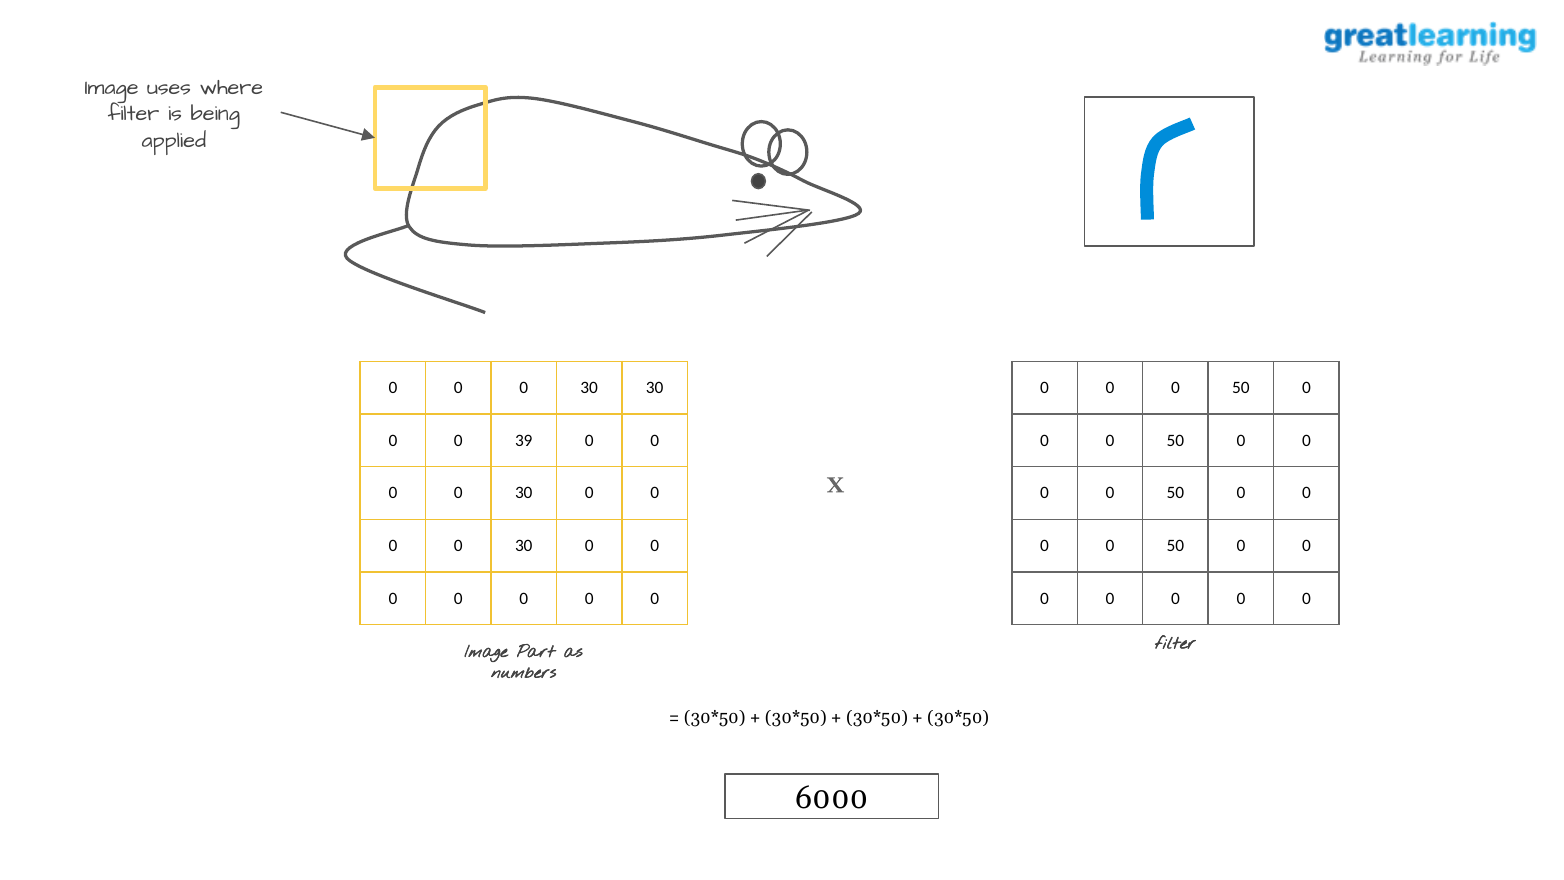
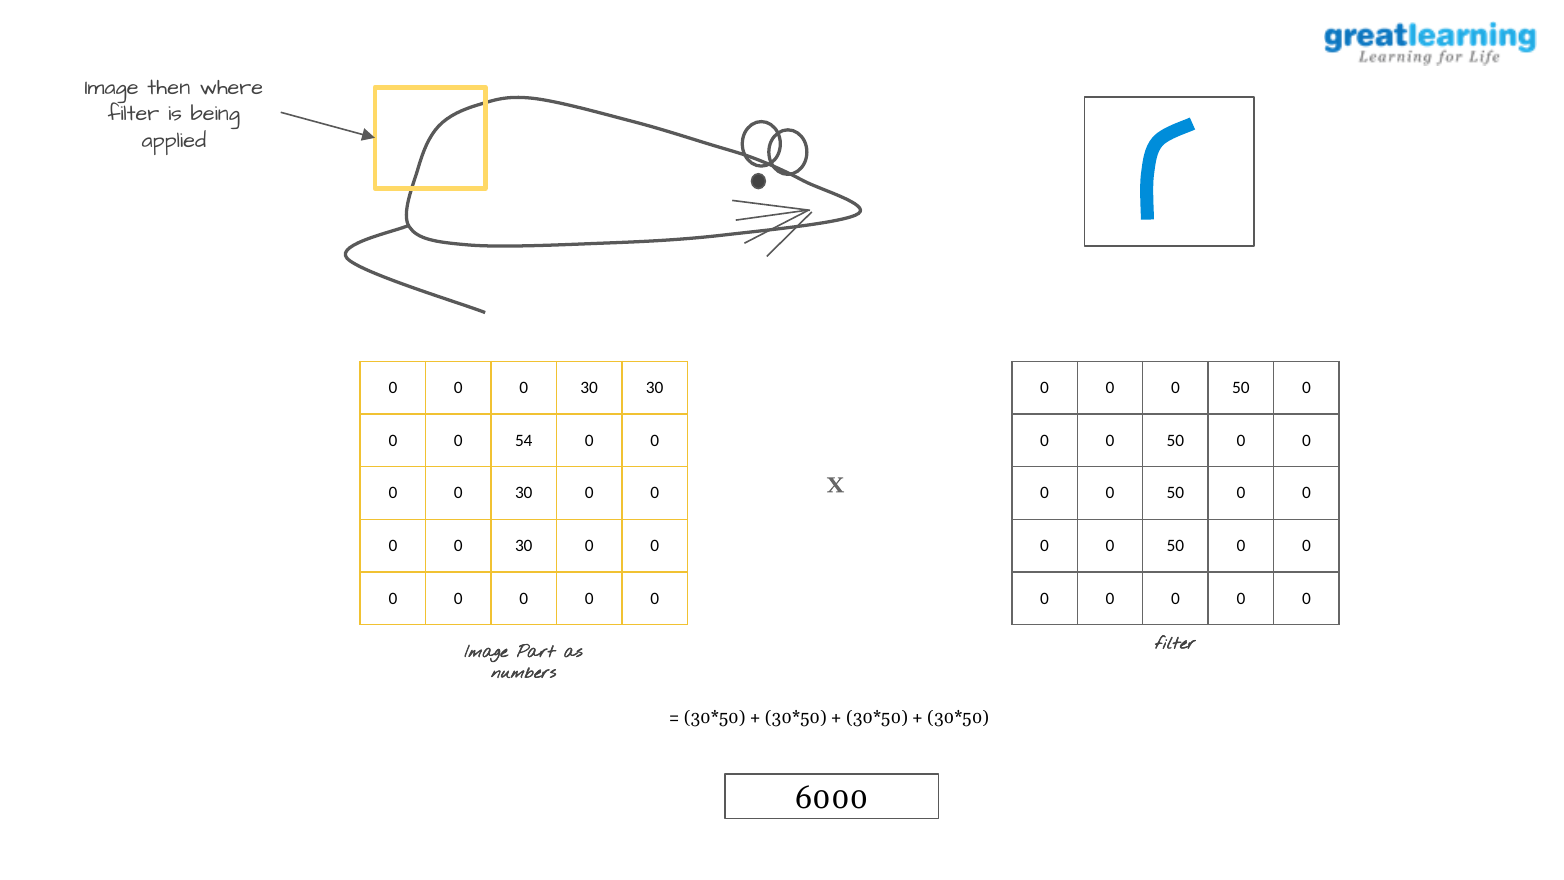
uses: uses -> then (169, 88)
39: 39 -> 54 (524, 441)
